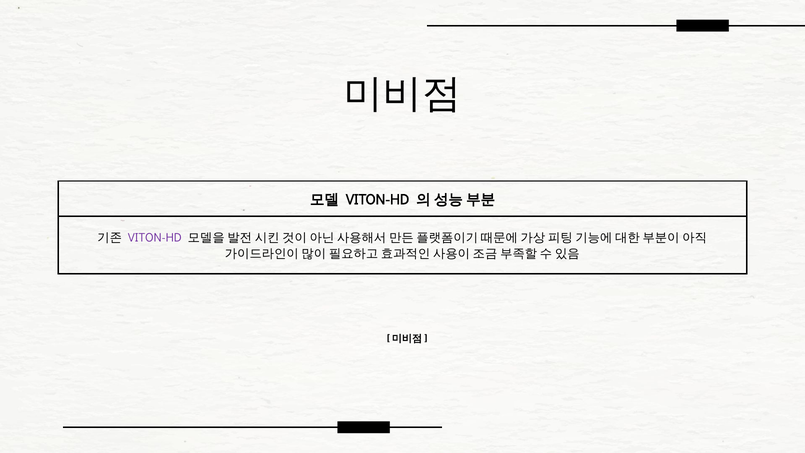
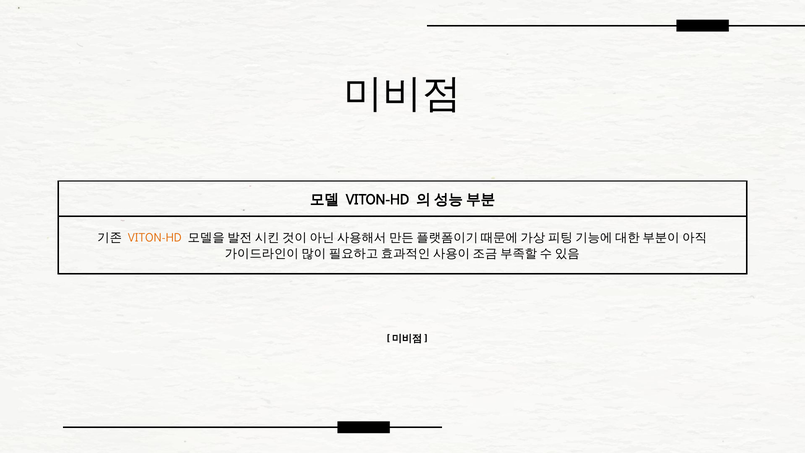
VITON-HD colour: purple -> orange (155, 237)
